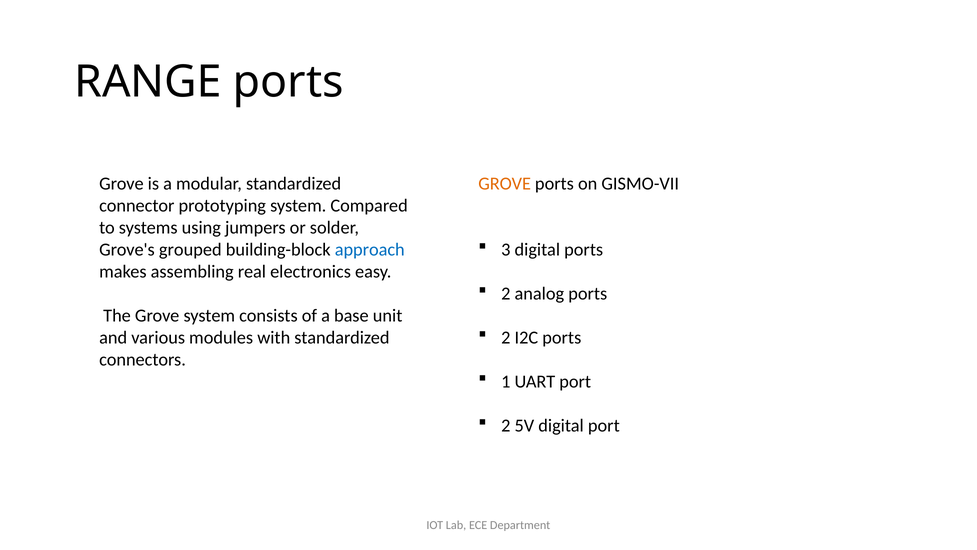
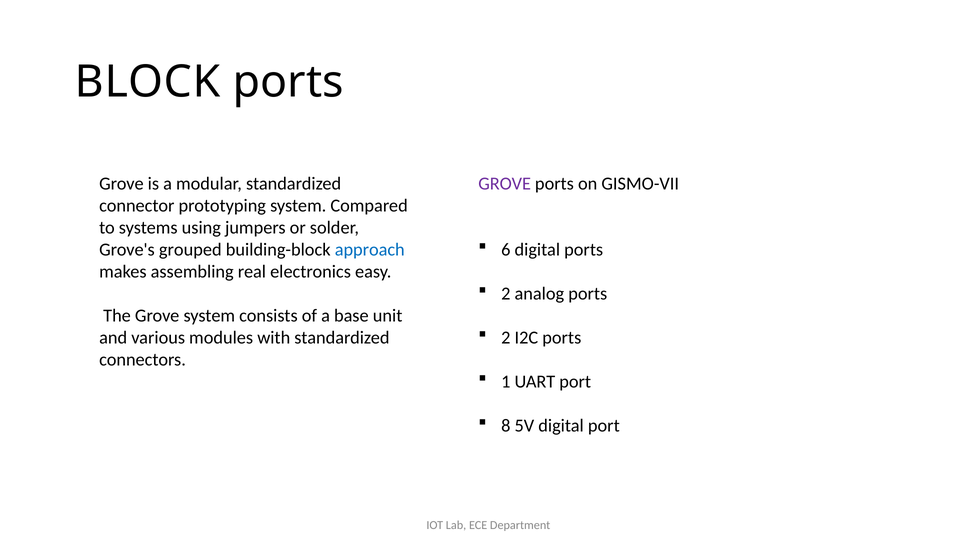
RANGE: RANGE -> BLOCK (148, 82)
GROVE colour: orange -> purple (505, 184)
3: 3 -> 6 (506, 250)
2: 2 -> 8 (506, 425)
